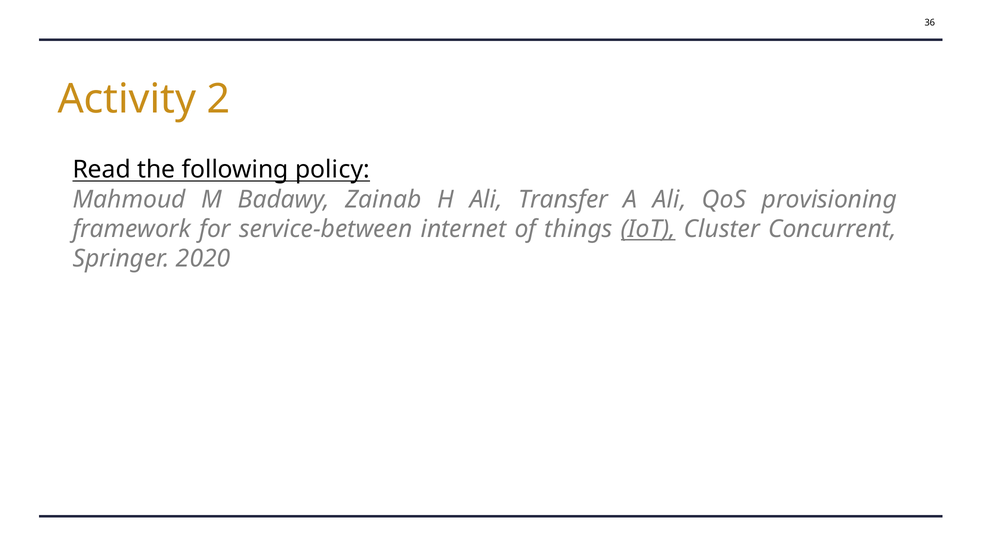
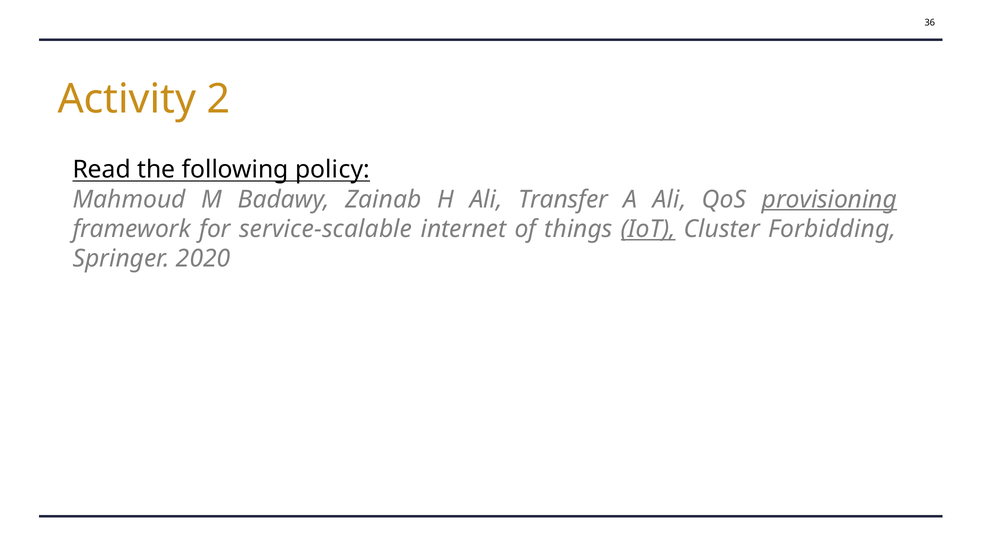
provisioning underline: none -> present (829, 199)
service-between: service-between -> service-scalable (326, 229)
Concurrent: Concurrent -> Forbidding (832, 229)
